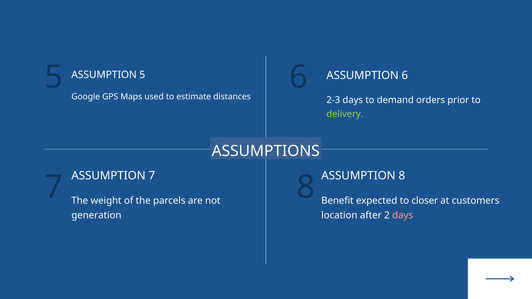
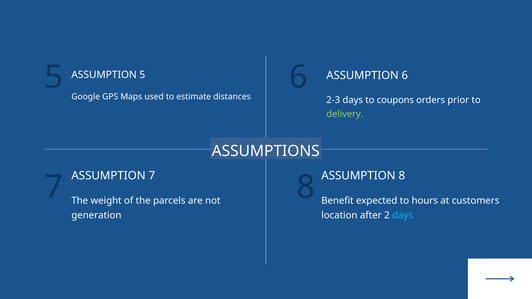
demand: demand -> coupons (395, 100)
closer: closer -> hours (425, 201)
days colour: pink -> light blue (403, 215)
